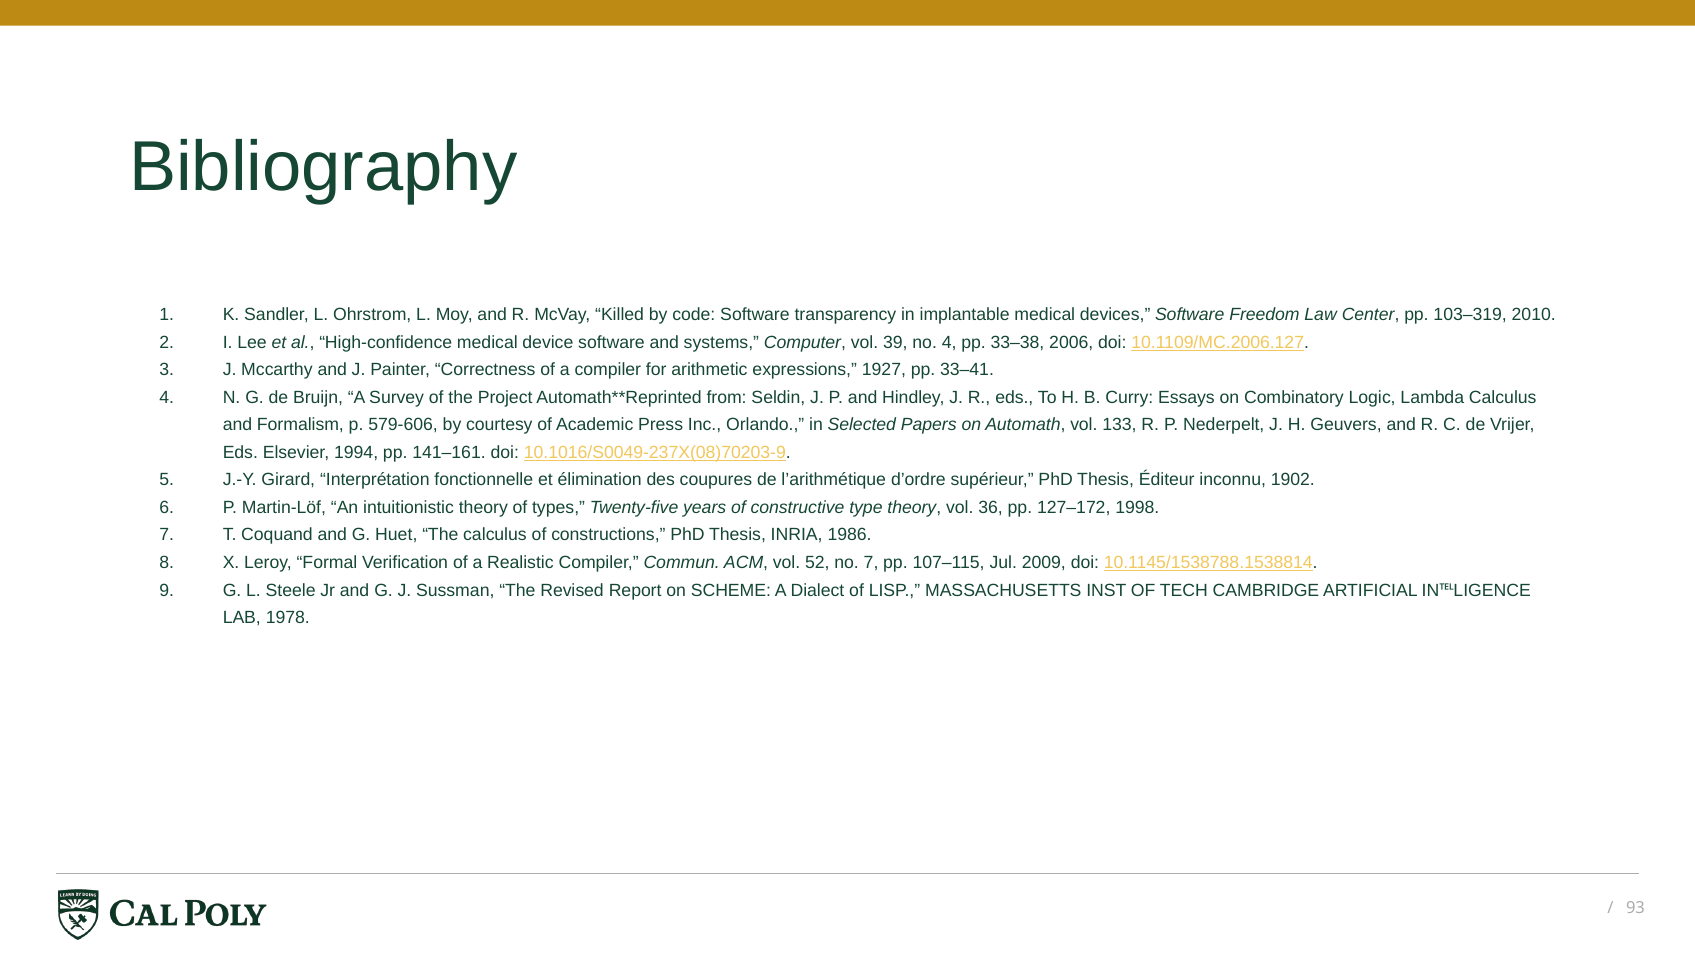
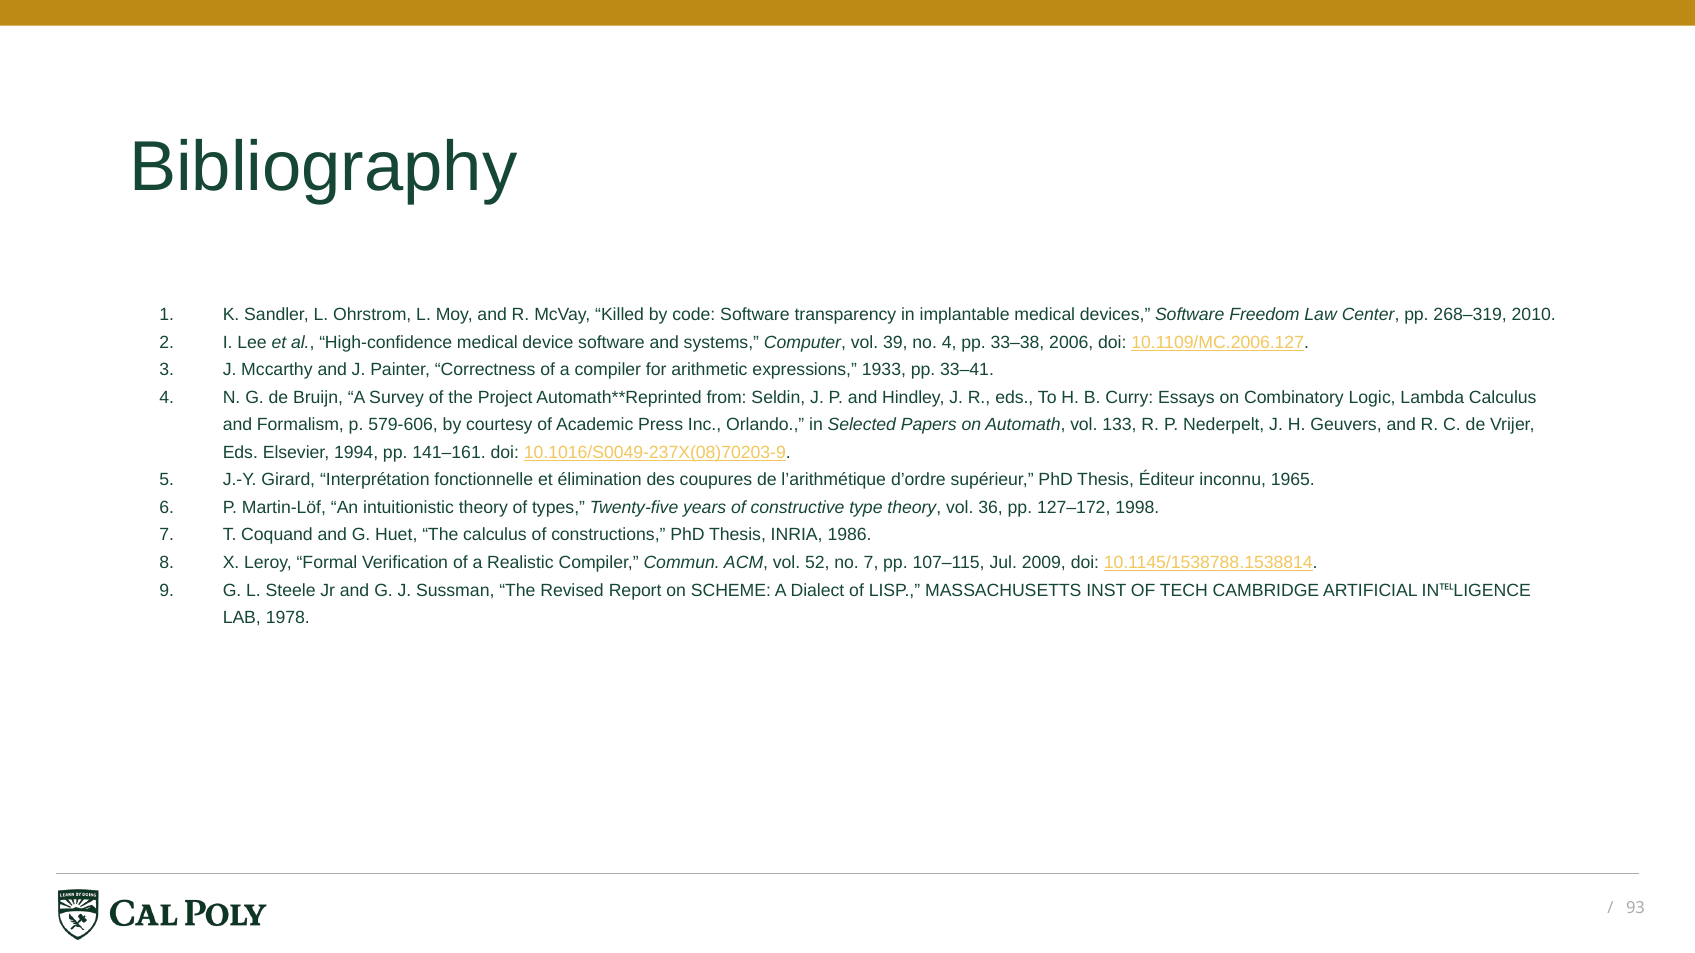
103–319: 103–319 -> 268–319 (1470, 315)
1927: 1927 -> 1933 (884, 370)
1902: 1902 -> 1965 (1293, 480)
